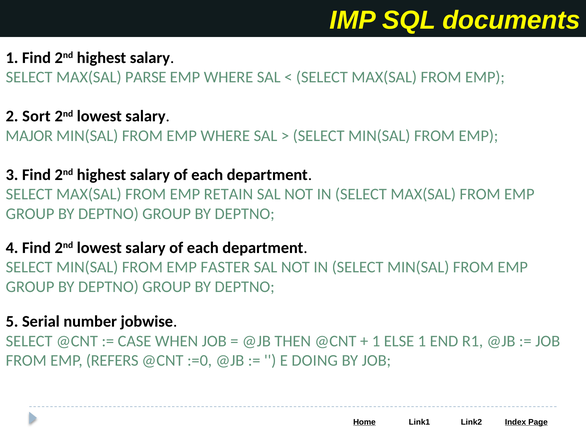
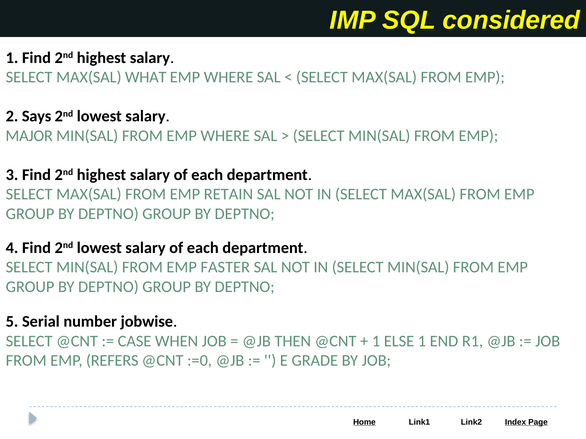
documents: documents -> considered (511, 20)
PARSE: PARSE -> WHAT (146, 77)
Sort: Sort -> Says (37, 116)
DOING: DOING -> GRADE (315, 361)
